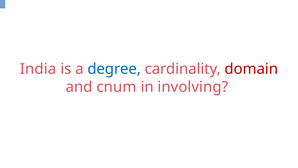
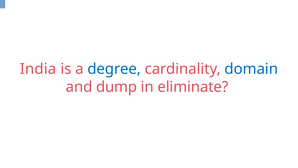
domain colour: red -> blue (251, 69)
cnum: cnum -> dump (117, 87)
involving: involving -> eliminate (193, 87)
